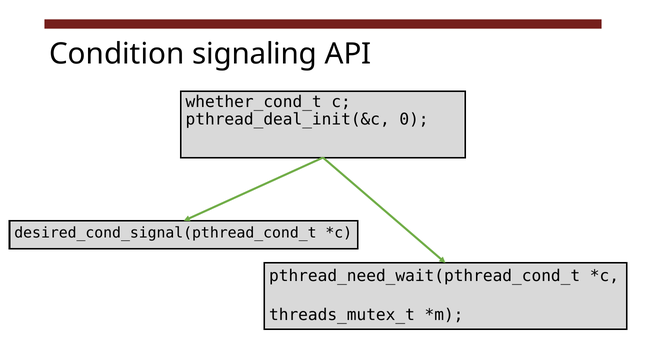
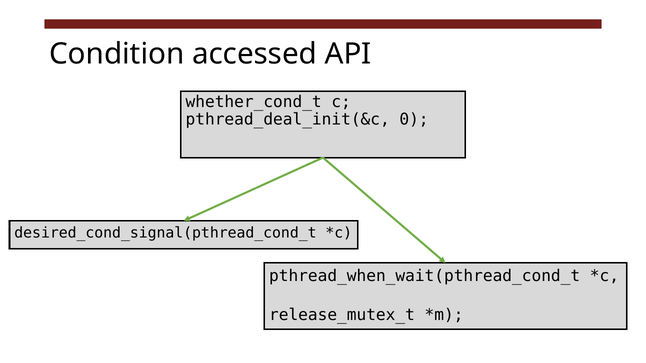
signaling: signaling -> accessed (255, 54)
pthread_need_wait(pthread_cond_t: pthread_need_wait(pthread_cond_t -> pthread_when_wait(pthread_cond_t (425, 276)
threads_mutex_t: threads_mutex_t -> release_mutex_t (342, 315)
